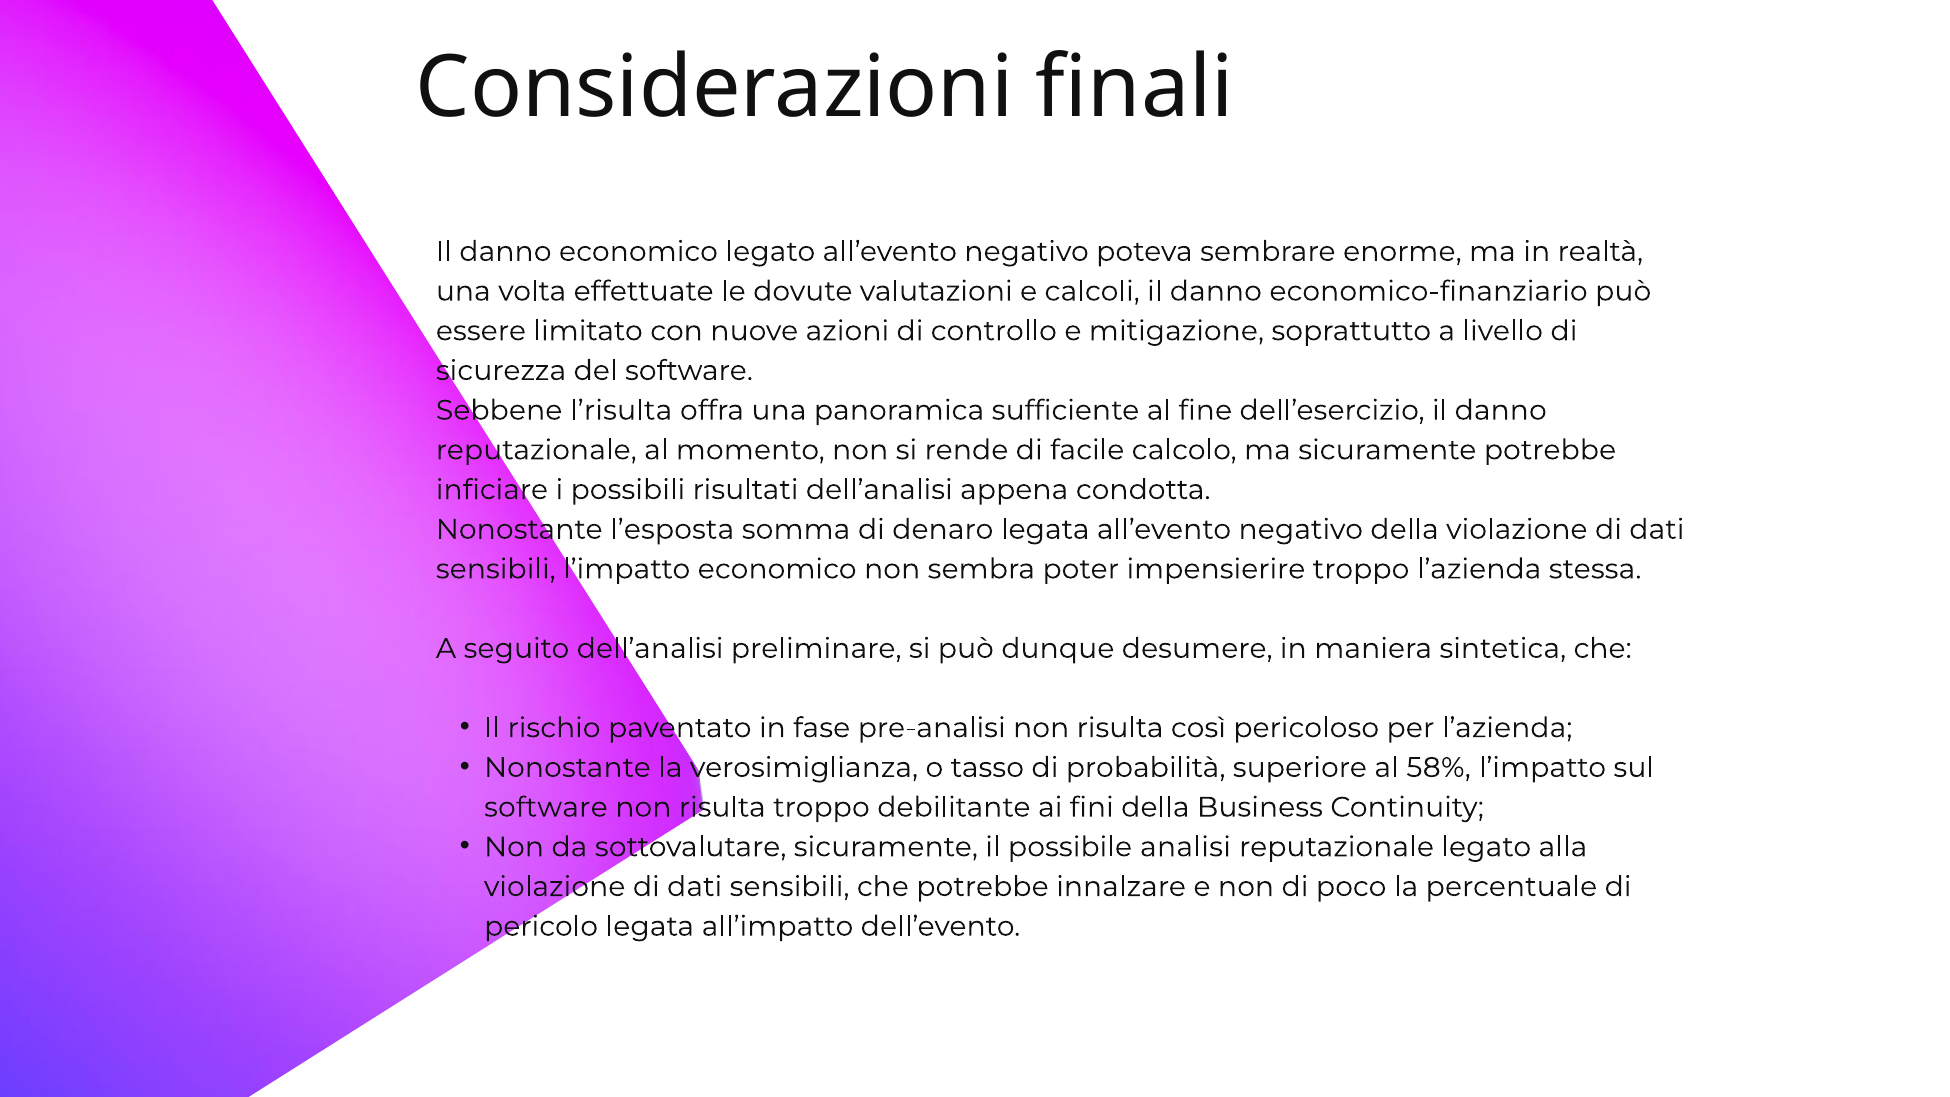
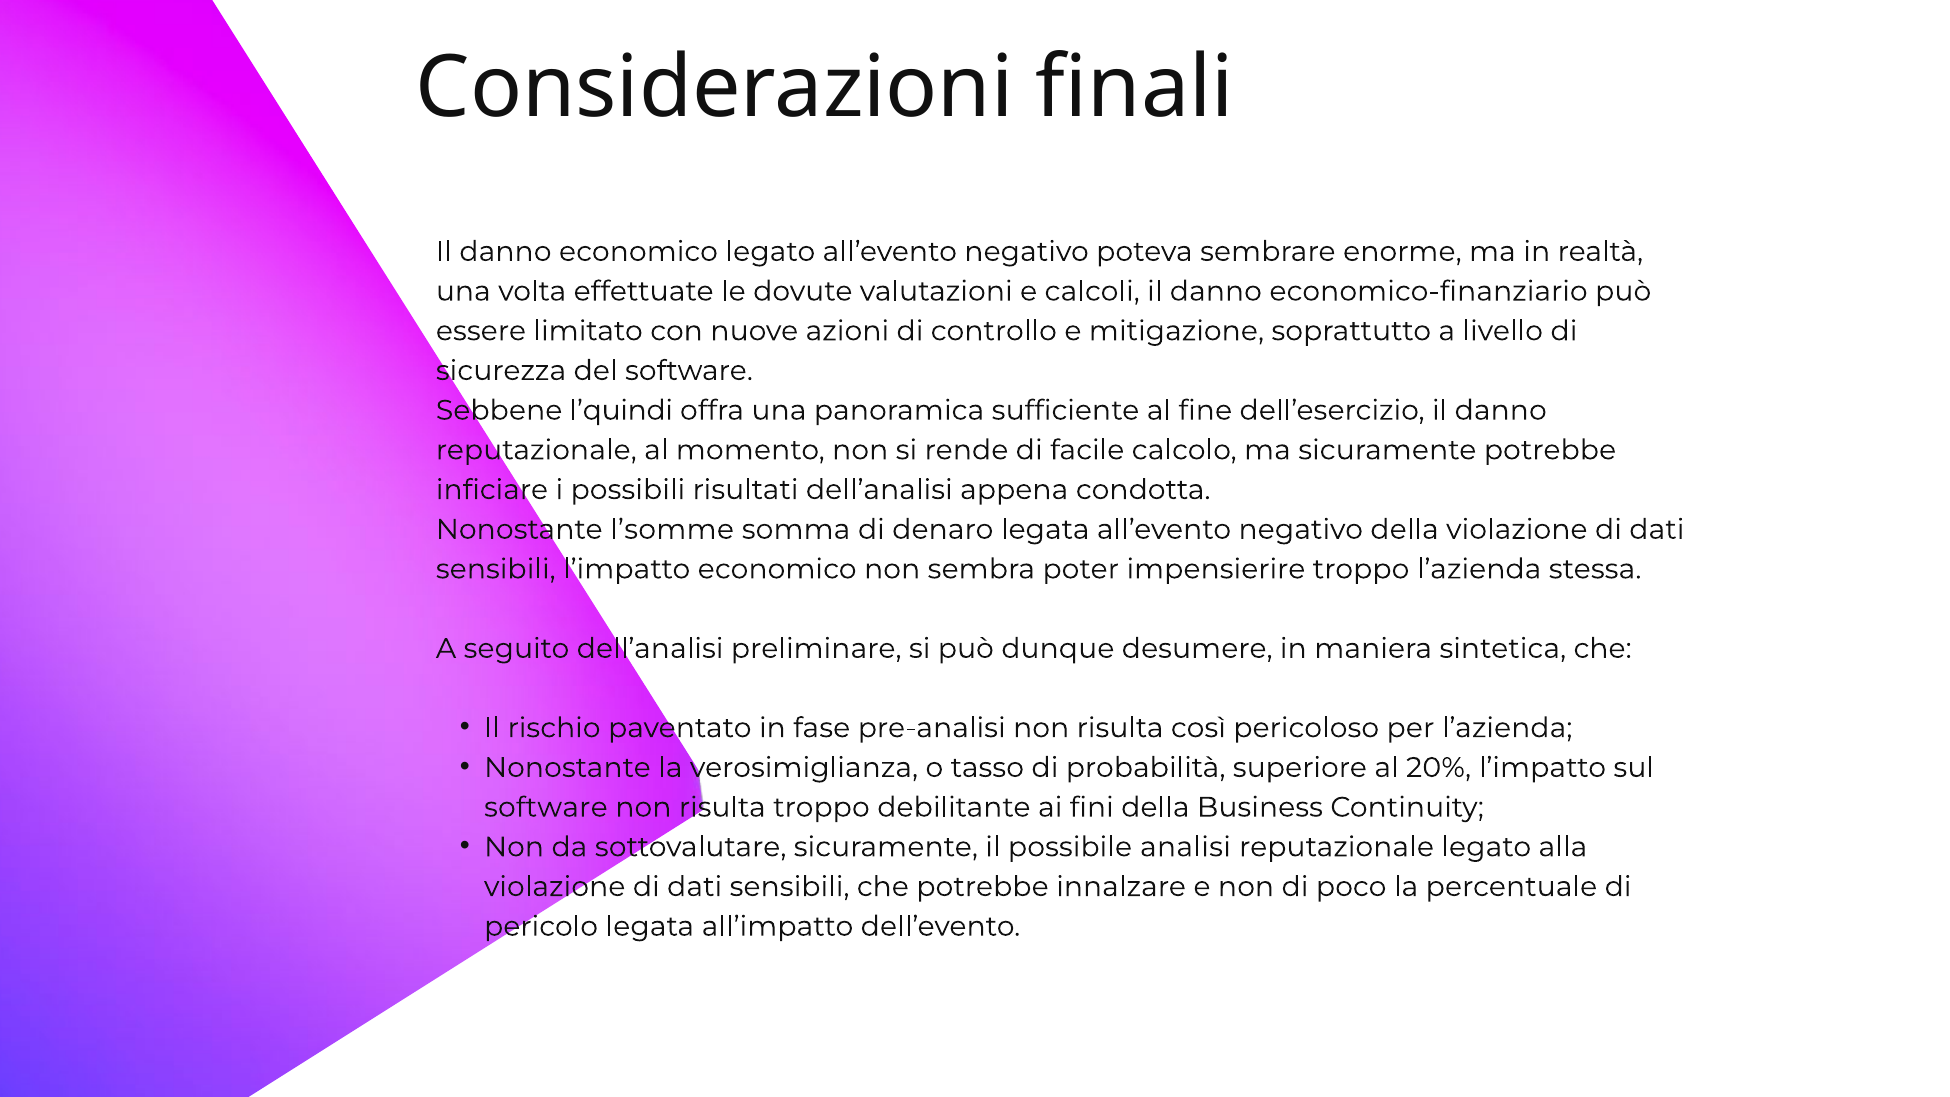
l’risulta: l’risulta -> l’quindi (621, 410)
l’esposta: l’esposta -> l’somme (672, 529)
58%: 58% -> 20% (1439, 768)
